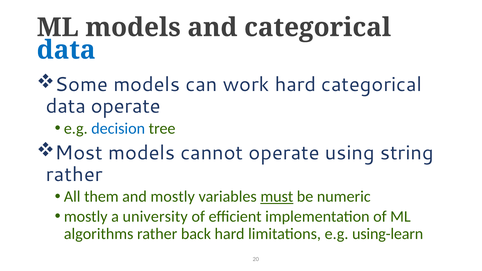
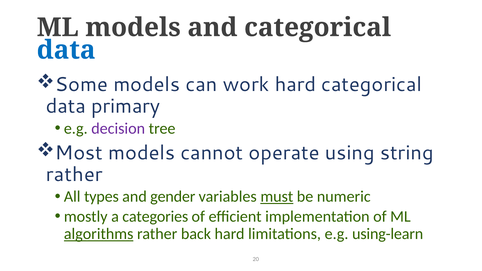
data operate: operate -> primary (126, 106)
decision colour: blue -> purple (118, 128)
them: them -> types (101, 197)
and mostly: mostly -> gender (173, 197)
university: university -> categories (155, 217)
algorithms underline: none -> present (99, 234)
